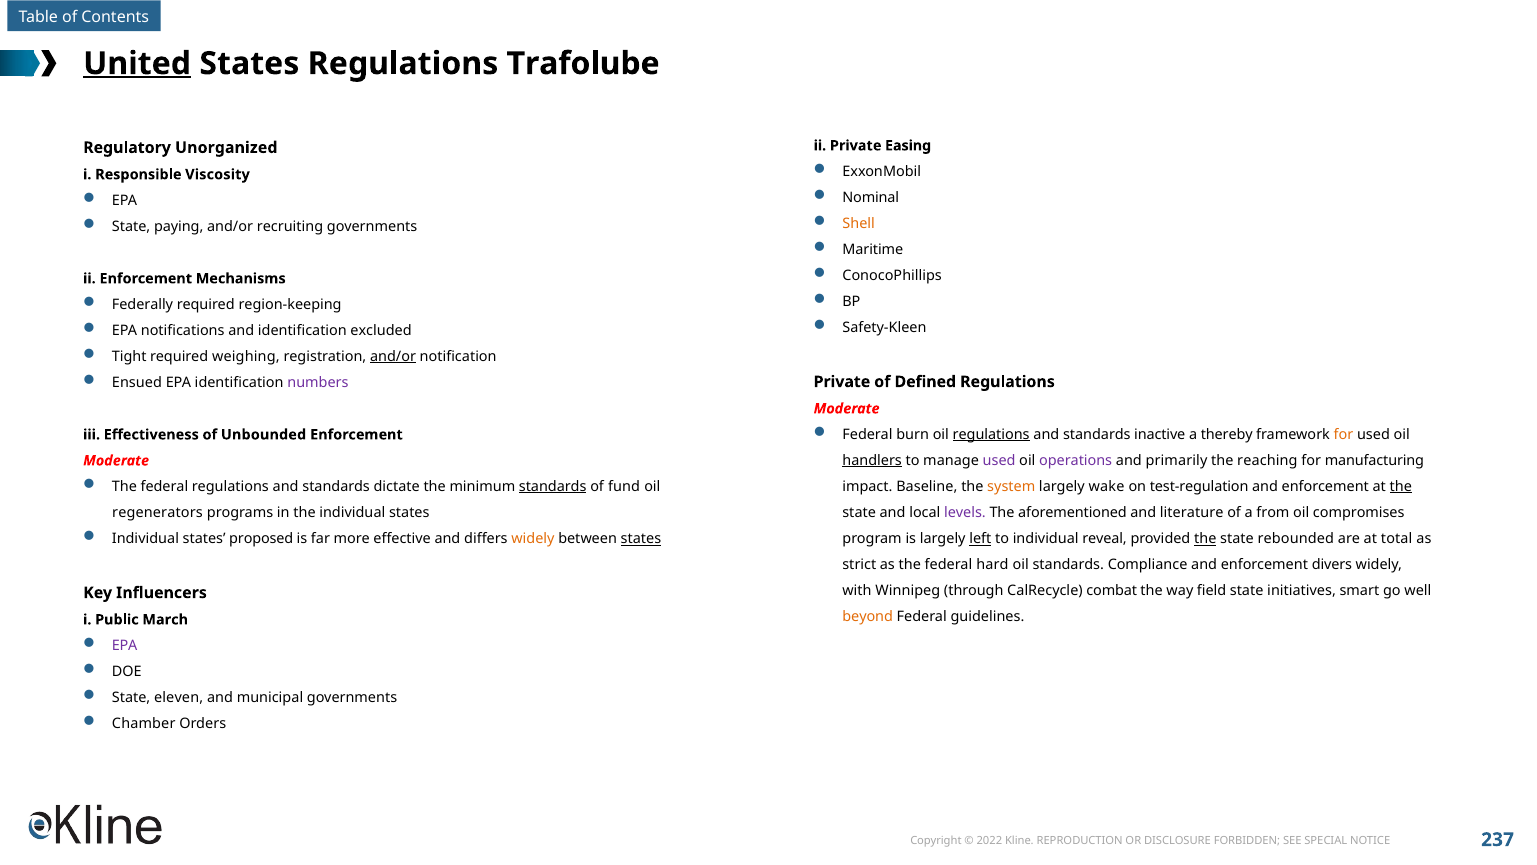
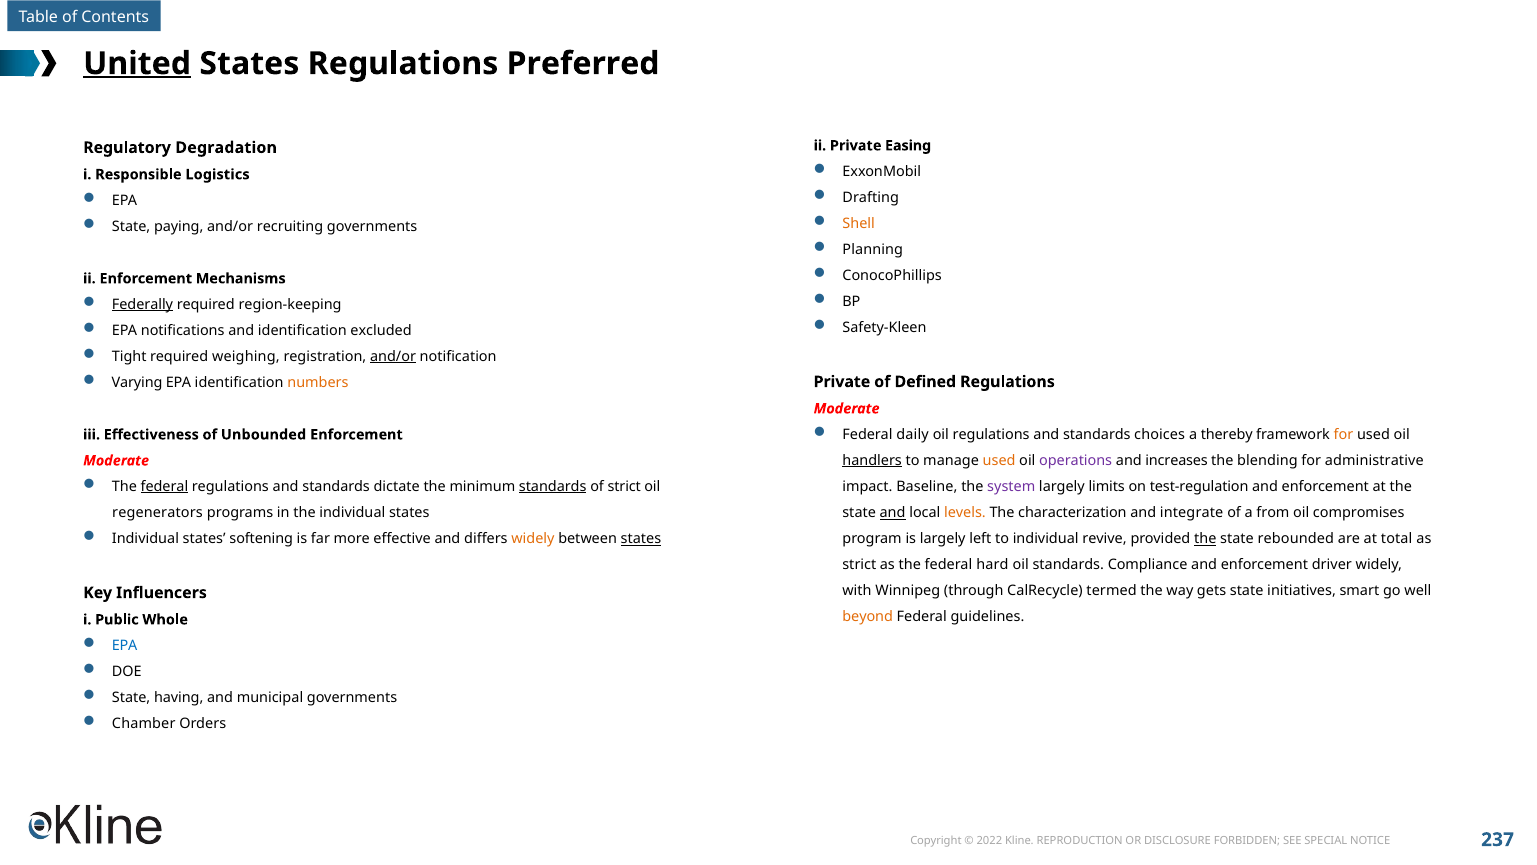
Trafolube: Trafolube -> Preferred (583, 64)
Unorganized: Unorganized -> Degradation (226, 148)
Viscosity: Viscosity -> Logistics (217, 174)
Nominal: Nominal -> Drafting (871, 198)
Maritime: Maritime -> Planning (873, 250)
Federally underline: none -> present (142, 304)
Ensued: Ensued -> Varying (137, 382)
numbers colour: purple -> orange (318, 382)
burn: burn -> daily (913, 434)
regulations underline: present -> none (991, 434)
inactive: inactive -> choices (1160, 434)
used colour: purple -> orange (999, 460)
primarily: primarily -> increases (1177, 460)
reaching: reaching -> blending (1267, 460)
manufacturing: manufacturing -> administrative (1374, 460)
federal underline: none -> present (164, 486)
of fund: fund -> strict (624, 486)
system colour: orange -> purple (1011, 486)
wake: wake -> limits (1107, 486)
the underline: present -> none (1401, 486)
and underline: none -> present (893, 512)
levels colour: purple -> orange (965, 512)
aforementioned: aforementioned -> characterization (1072, 512)
literature: literature -> integrate (1192, 512)
proposed: proposed -> softening (261, 538)
left underline: present -> none (980, 538)
reveal: reveal -> revive (1105, 538)
divers: divers -> driver (1332, 564)
combat: combat -> termed (1112, 590)
field: field -> gets (1212, 590)
March: March -> Whole (165, 619)
EPA colour: purple -> blue (125, 645)
eleven: eleven -> having (179, 697)
